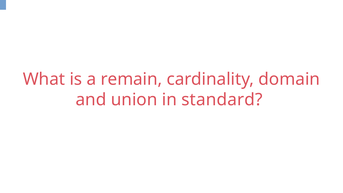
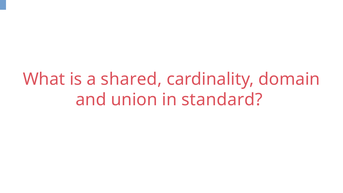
remain: remain -> shared (131, 79)
